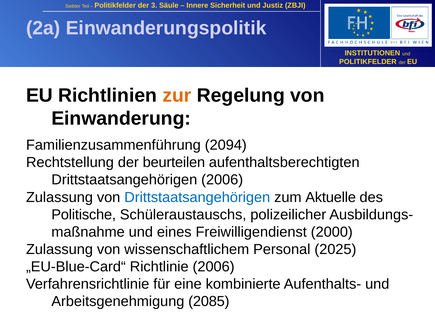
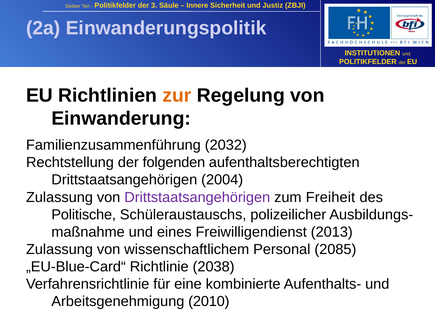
2094: 2094 -> 2032 (226, 145)
beurteilen: beurteilen -> folgenden (174, 163)
Drittstaatsangehörigen 2006: 2006 -> 2004 (222, 180)
Drittstaatsangehörigen colour: blue -> purple (197, 197)
Aktuelle: Aktuelle -> Freiheit (330, 197)
2000: 2000 -> 2013 (332, 232)
2025: 2025 -> 2085 (335, 250)
Richtlinie 2006: 2006 -> 2038 (214, 267)
2085: 2085 -> 2010 (209, 302)
